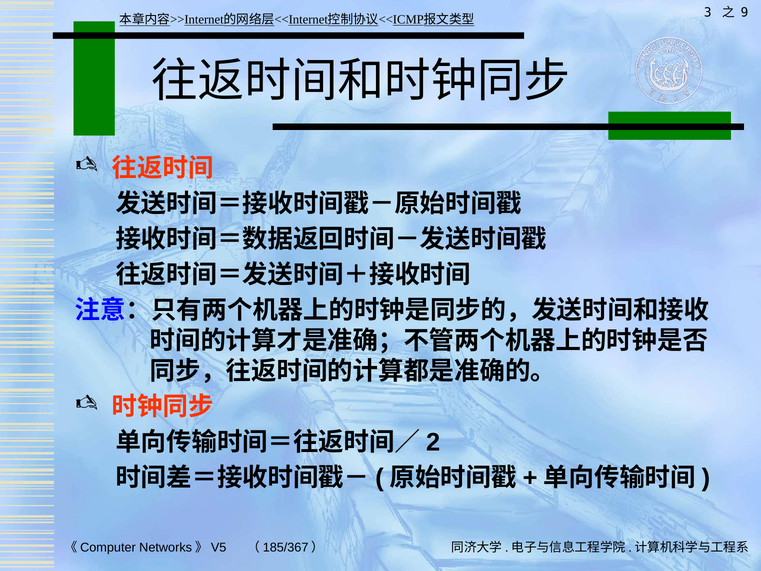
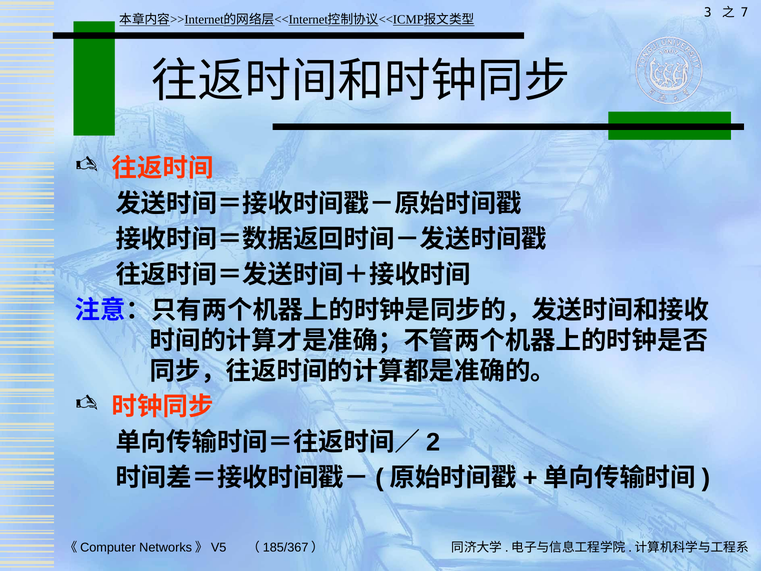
9: 9 -> 7 (744, 12)
